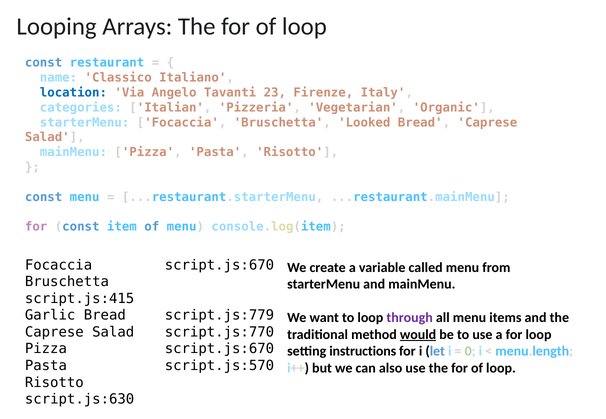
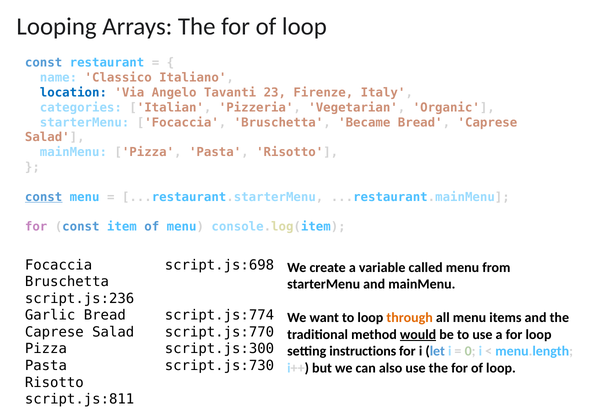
Looked: Looked -> Became (364, 123)
const underline: none -> present (44, 197)
Focaccia script.js:670: script.js:670 -> script.js:698 (219, 265)
script.js:415: script.js:415 -> script.js:236 (80, 299)
script.js:779: script.js:779 -> script.js:774 (219, 316)
through colour: purple -> orange (410, 318)
Pizza script.js:670: script.js:670 -> script.js:300 (219, 349)
script.js:570: script.js:570 -> script.js:730 (219, 366)
script.js:630: script.js:630 -> script.js:811 (80, 400)
